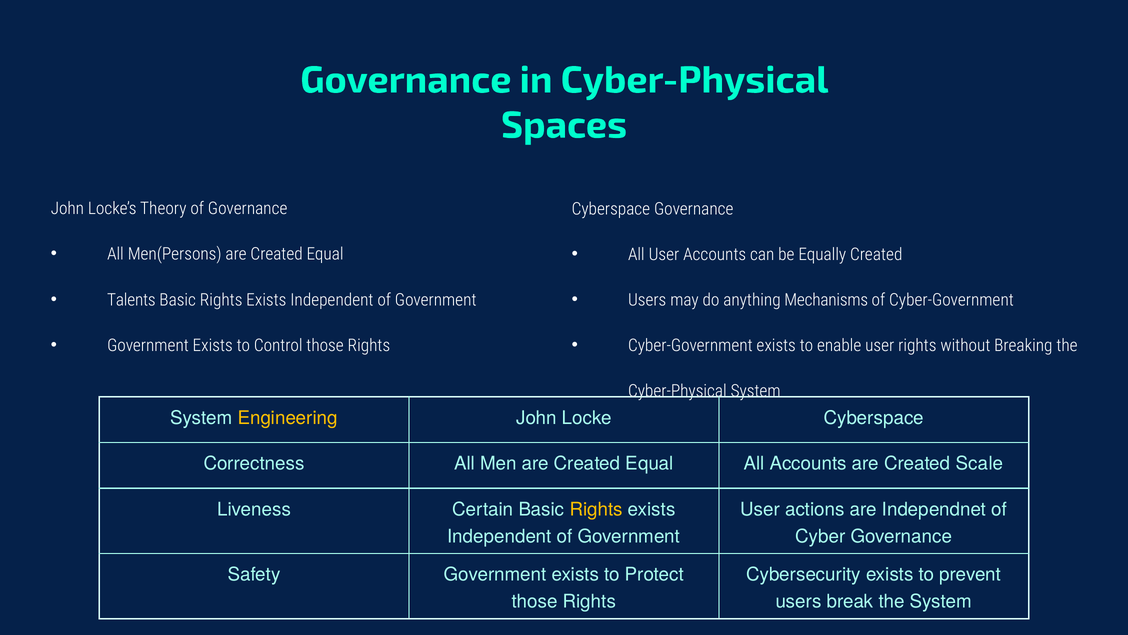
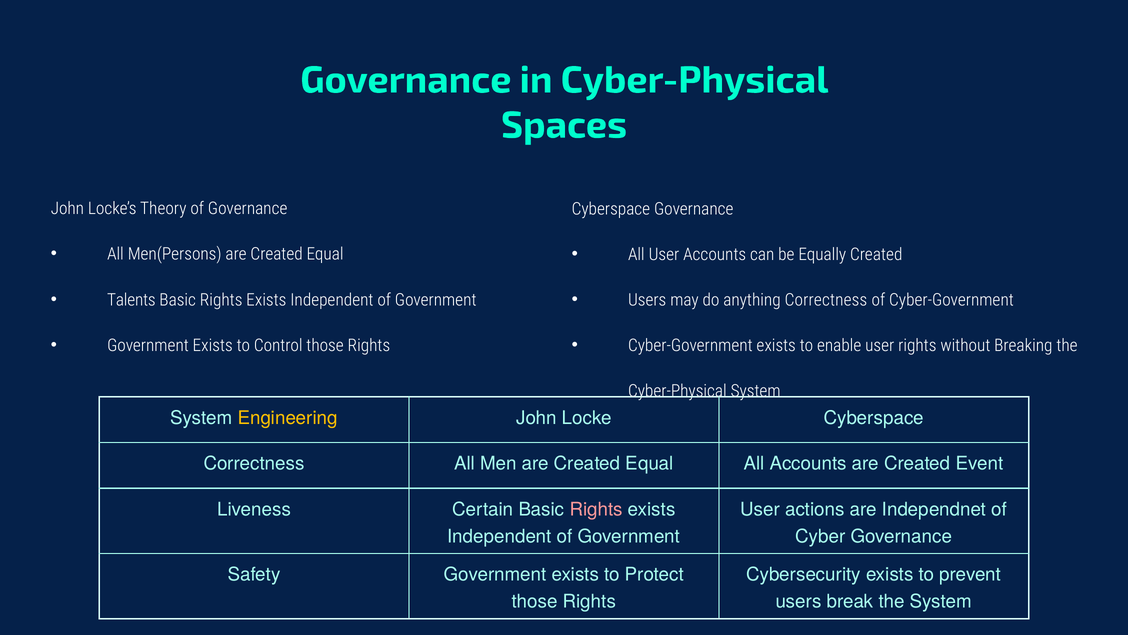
anything Mechanisms: Mechanisms -> Correctness (826, 300)
Scale: Scale -> Event (980, 463)
Rights colour: yellow -> pink (596, 509)
